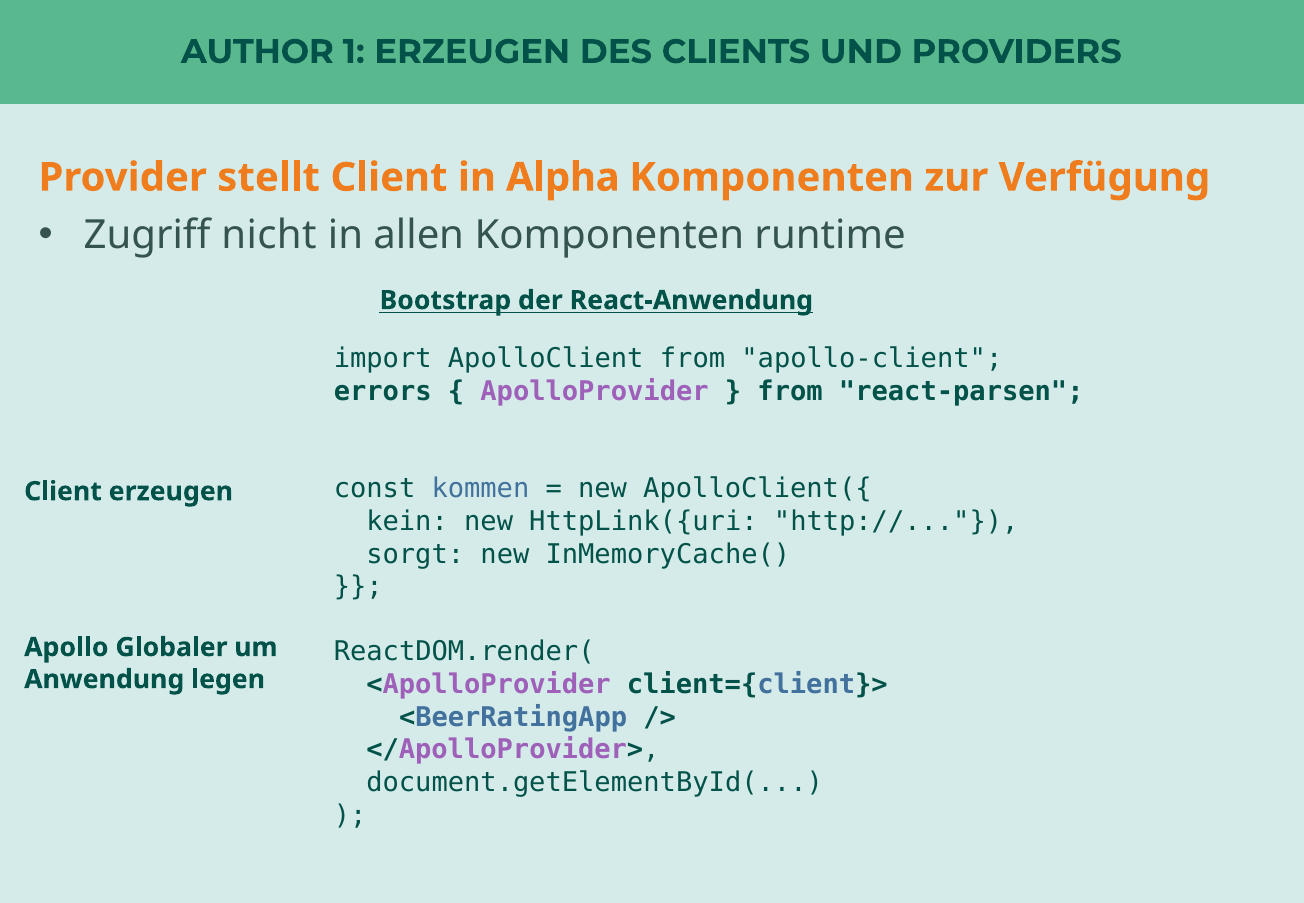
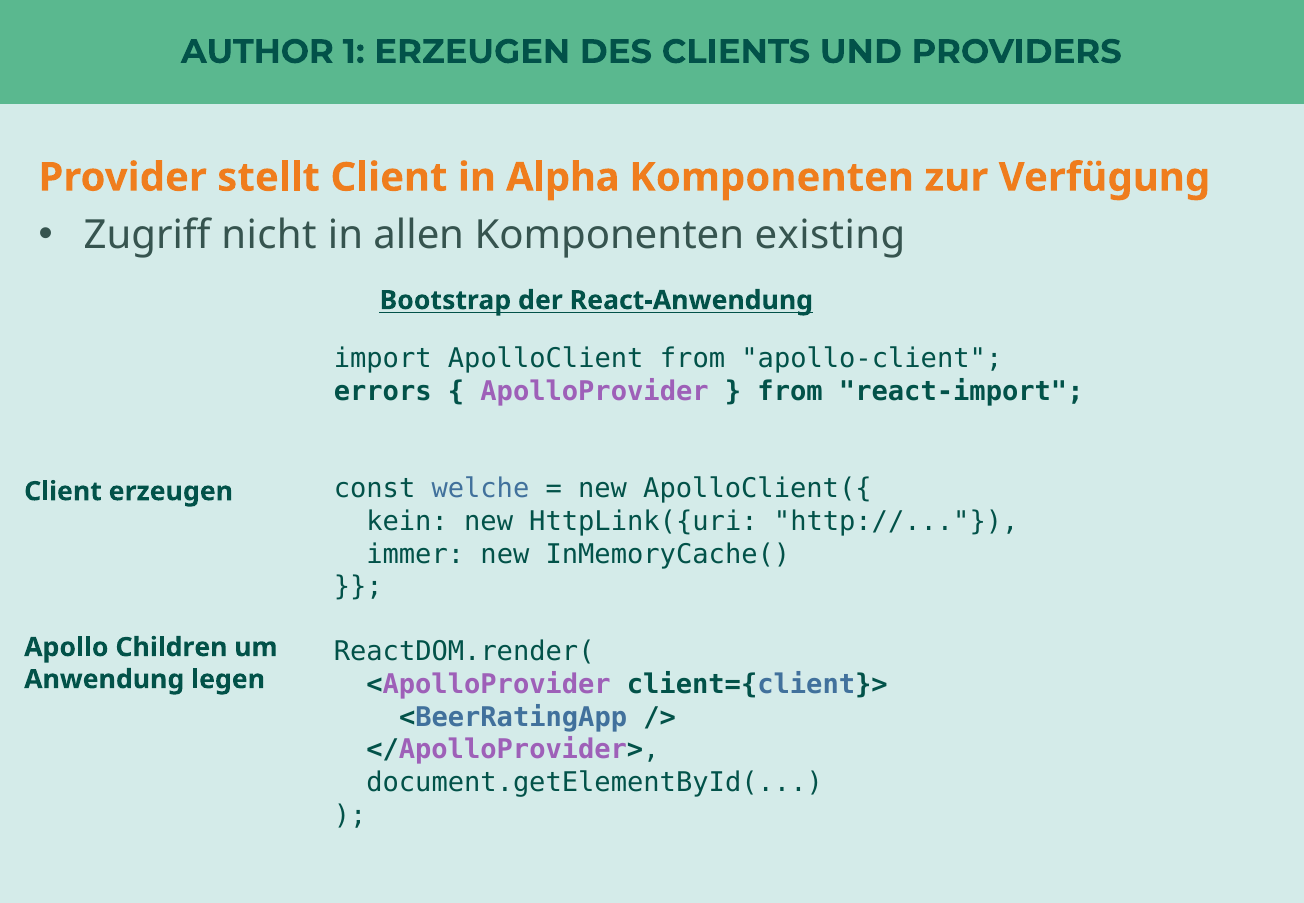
runtime: runtime -> existing (830, 235)
react-parsen: react-parsen -> react-import (961, 391)
kommen: kommen -> welche (480, 489)
sorgt: sorgt -> immer (415, 554)
Globaler: Globaler -> Children (171, 647)
